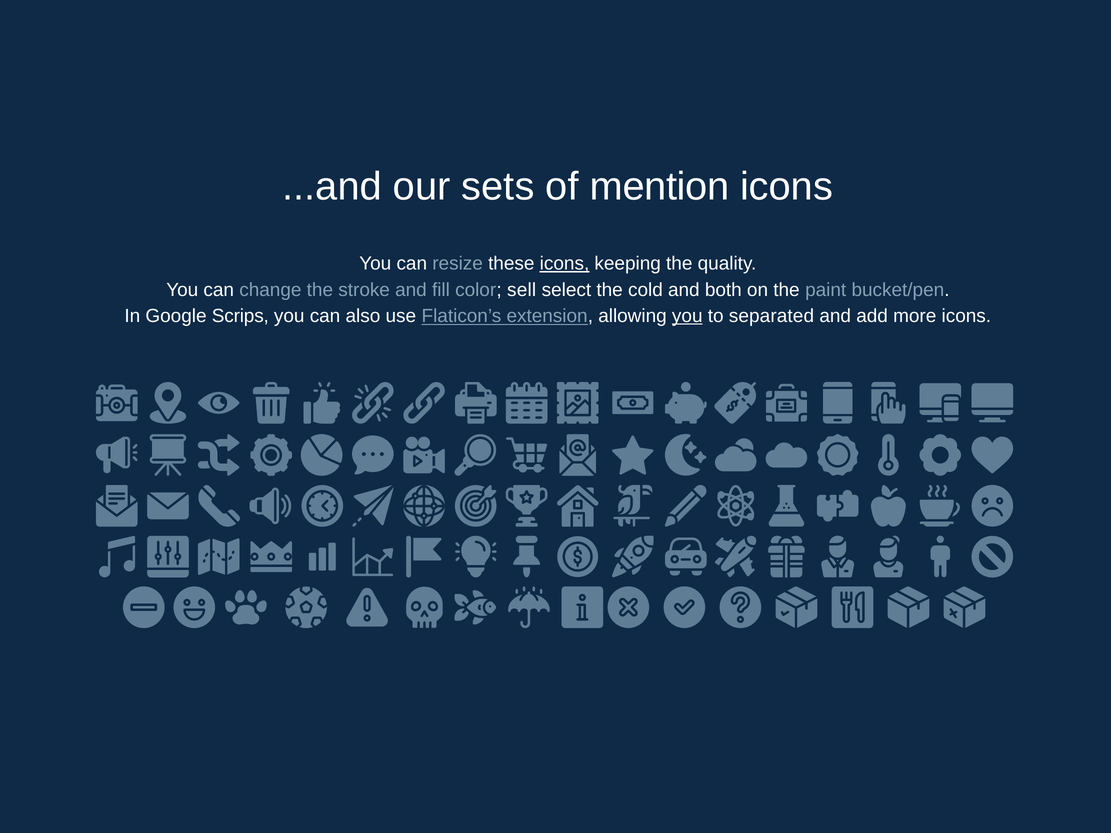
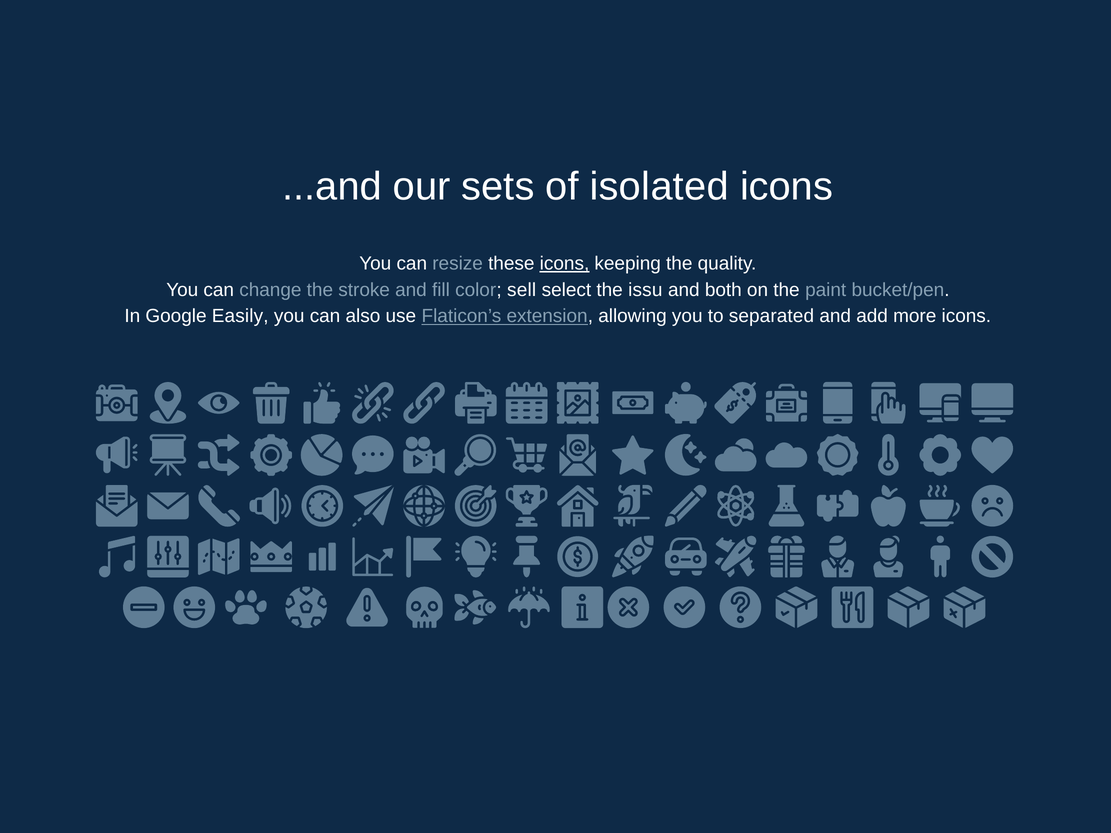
mention: mention -> isolated (659, 187)
cold: cold -> issu (645, 290)
Scrips: Scrips -> Easily (240, 316)
you underline: present -> none (687, 316)
